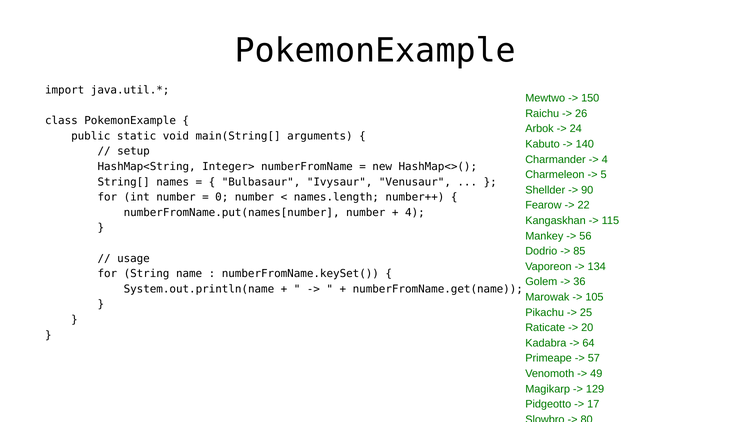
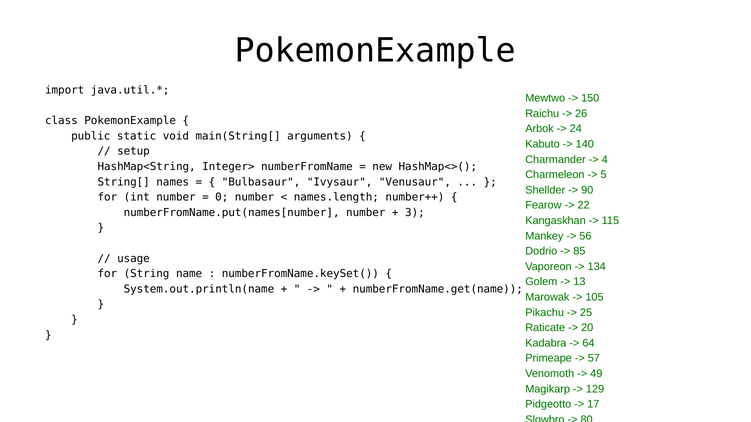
4: 4 -> 3 (415, 213)
36: 36 -> 13 (579, 282)
